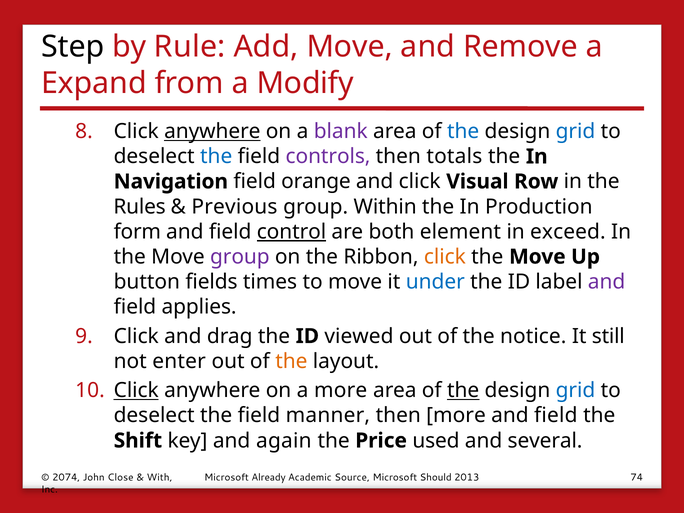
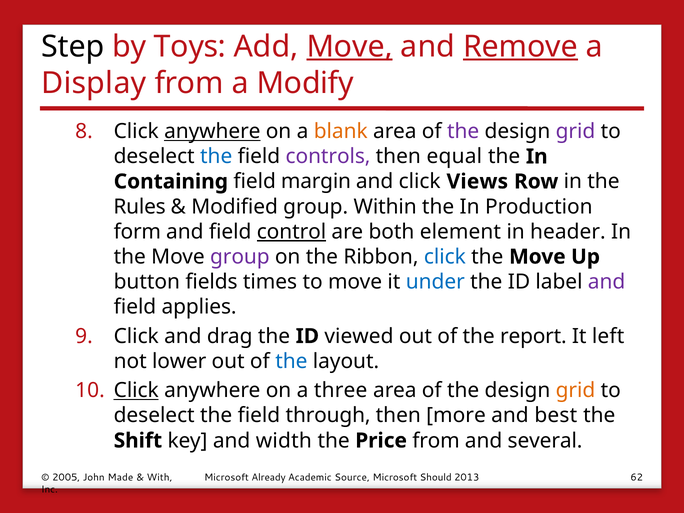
Rule: Rule -> Toys (190, 47)
Move underline: none -> present (350, 47)
Remove underline: none -> present (520, 47)
Expand: Expand -> Display (94, 83)
blank colour: purple -> orange (341, 131)
the colour: blue -> purple (463, 131)
grid colour: blue -> purple (575, 131)
totals: totals -> equal (454, 156)
Navigation: Navigation -> Containing (171, 182)
orange: orange -> margin (316, 182)
Visual: Visual -> Views (477, 182)
Previous: Previous -> Modified (235, 207)
exceed: exceed -> header (568, 232)
click colour: orange -> blue (445, 257)
notice: notice -> report (533, 336)
still: still -> left (608, 336)
enter: enter -> lower (179, 361)
the colour: orange -> blue (291, 361)
a more: more -> three (341, 390)
the underline: present -> none (463, 390)
grid colour: blue -> orange (575, 390)
manner: manner -> through (328, 416)
field: field -> best (556, 416)
again: again -> width (284, 441)
Price used: used -> from (436, 441)
2074: 2074 -> 2005 (66, 477)
Close: Close -> Made (120, 477)
74: 74 -> 62 (637, 477)
